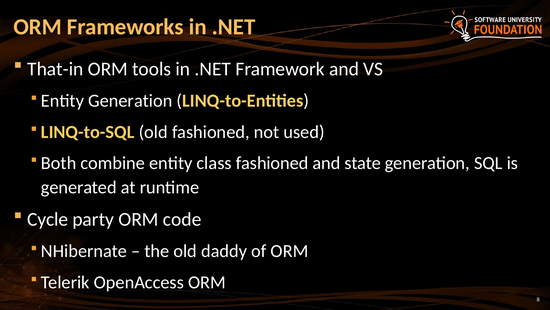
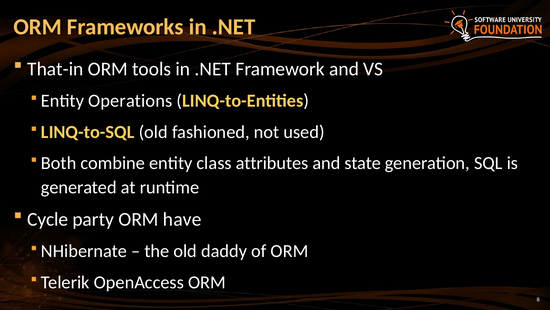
Entity Generation: Generation -> Operations (130, 101)
class fashioned: fashioned -> attributes (272, 163)
code: code -> have (182, 219)
